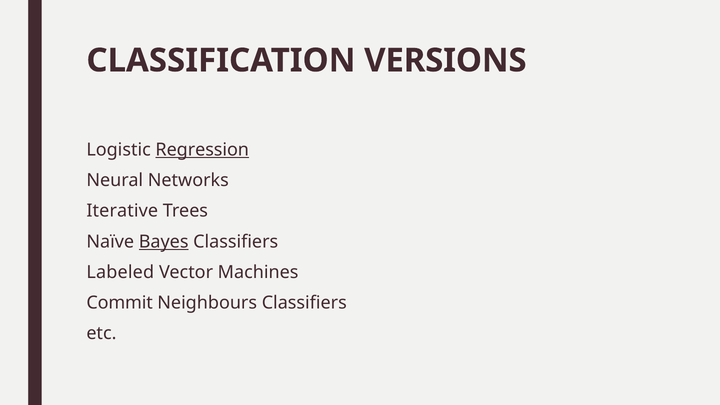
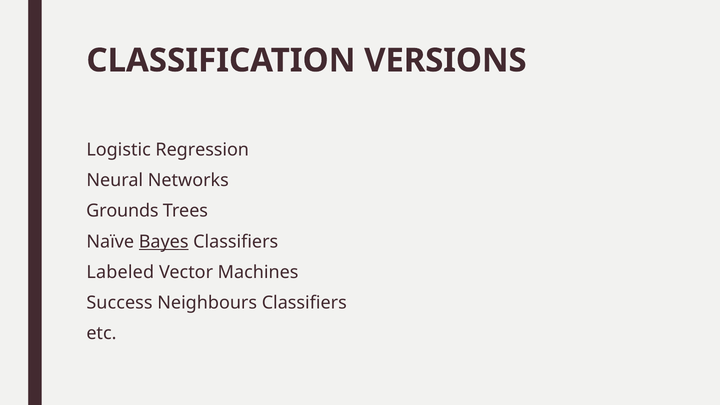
Regression underline: present -> none (202, 150)
Iterative: Iterative -> Grounds (122, 211)
Commit: Commit -> Success (119, 303)
